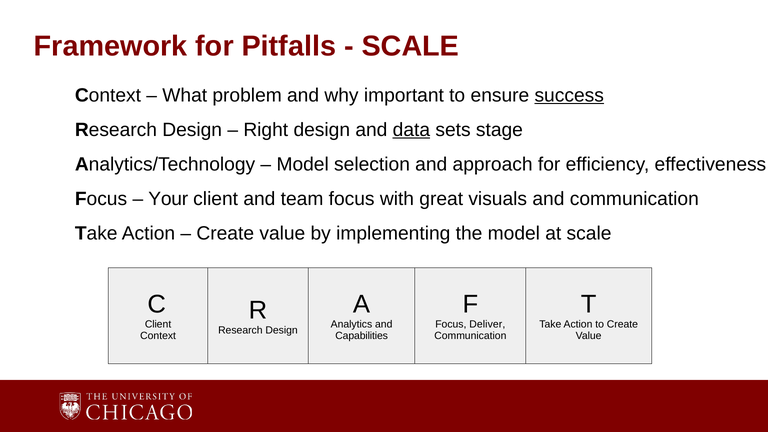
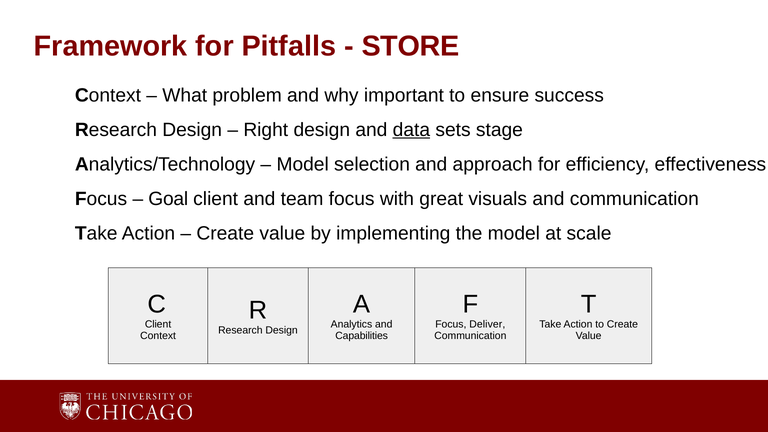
SCALE: SCALE -> STORE (410, 46)
success underline: present -> none (569, 95)
Your: Your -> Goal (168, 199)
